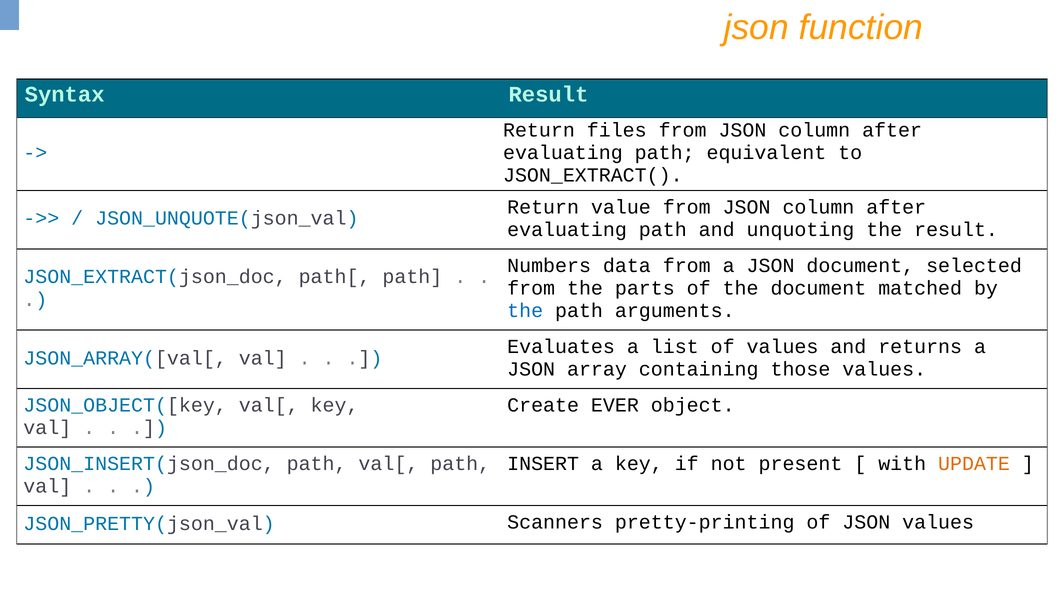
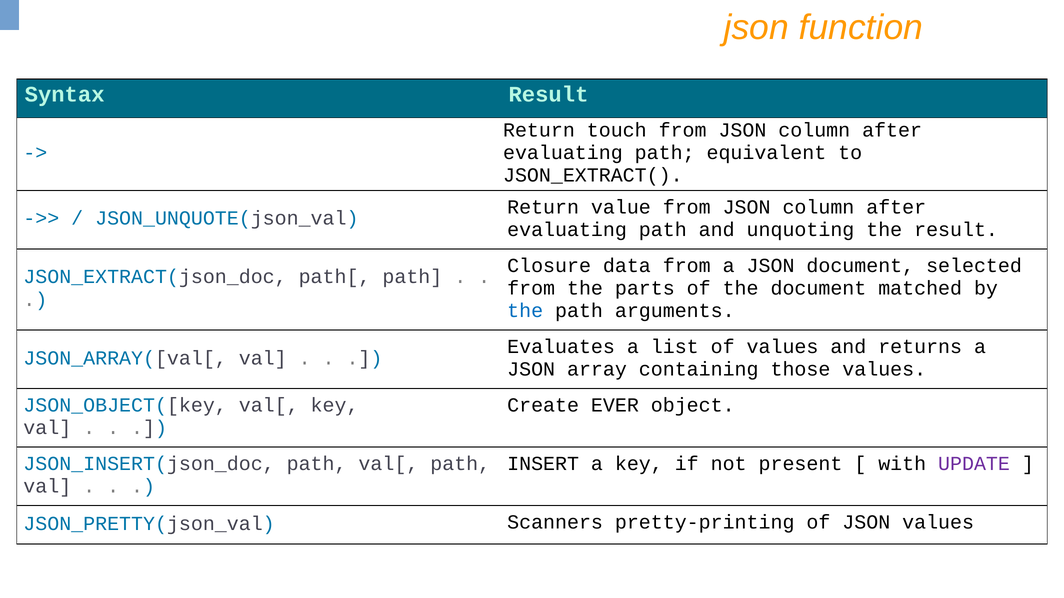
files: files -> touch (617, 130)
Numbers: Numbers -> Closure (549, 266)
UPDATE colour: orange -> purple (974, 464)
